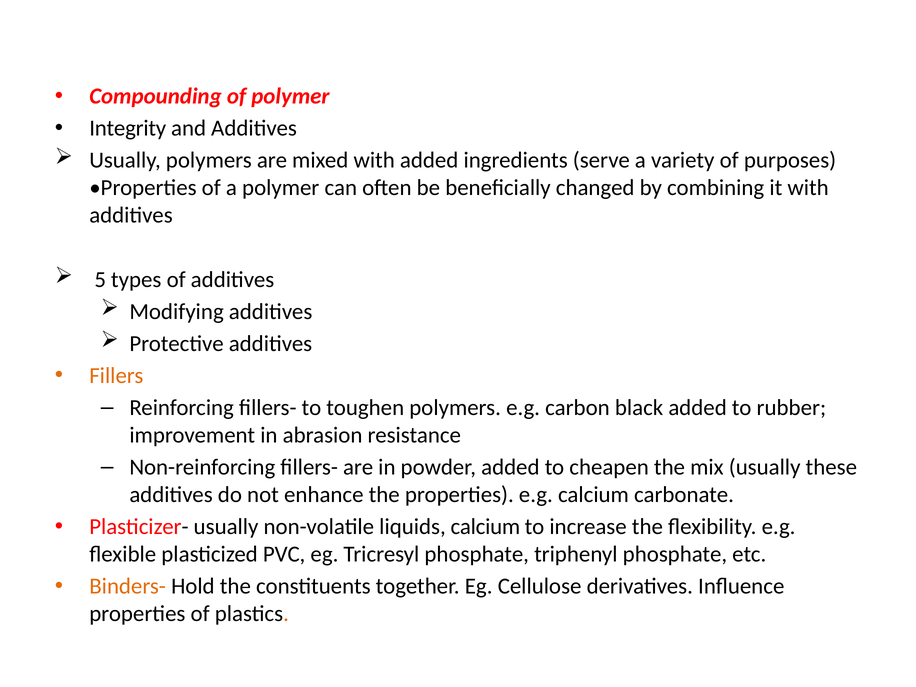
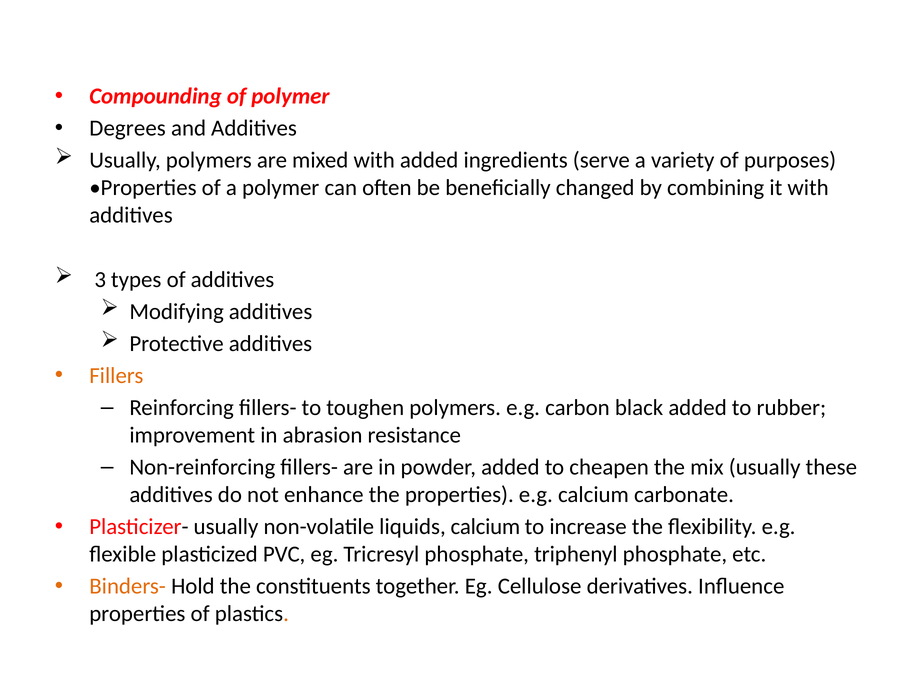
Integrity: Integrity -> Degrees (128, 128)
5: 5 -> 3 (100, 279)
